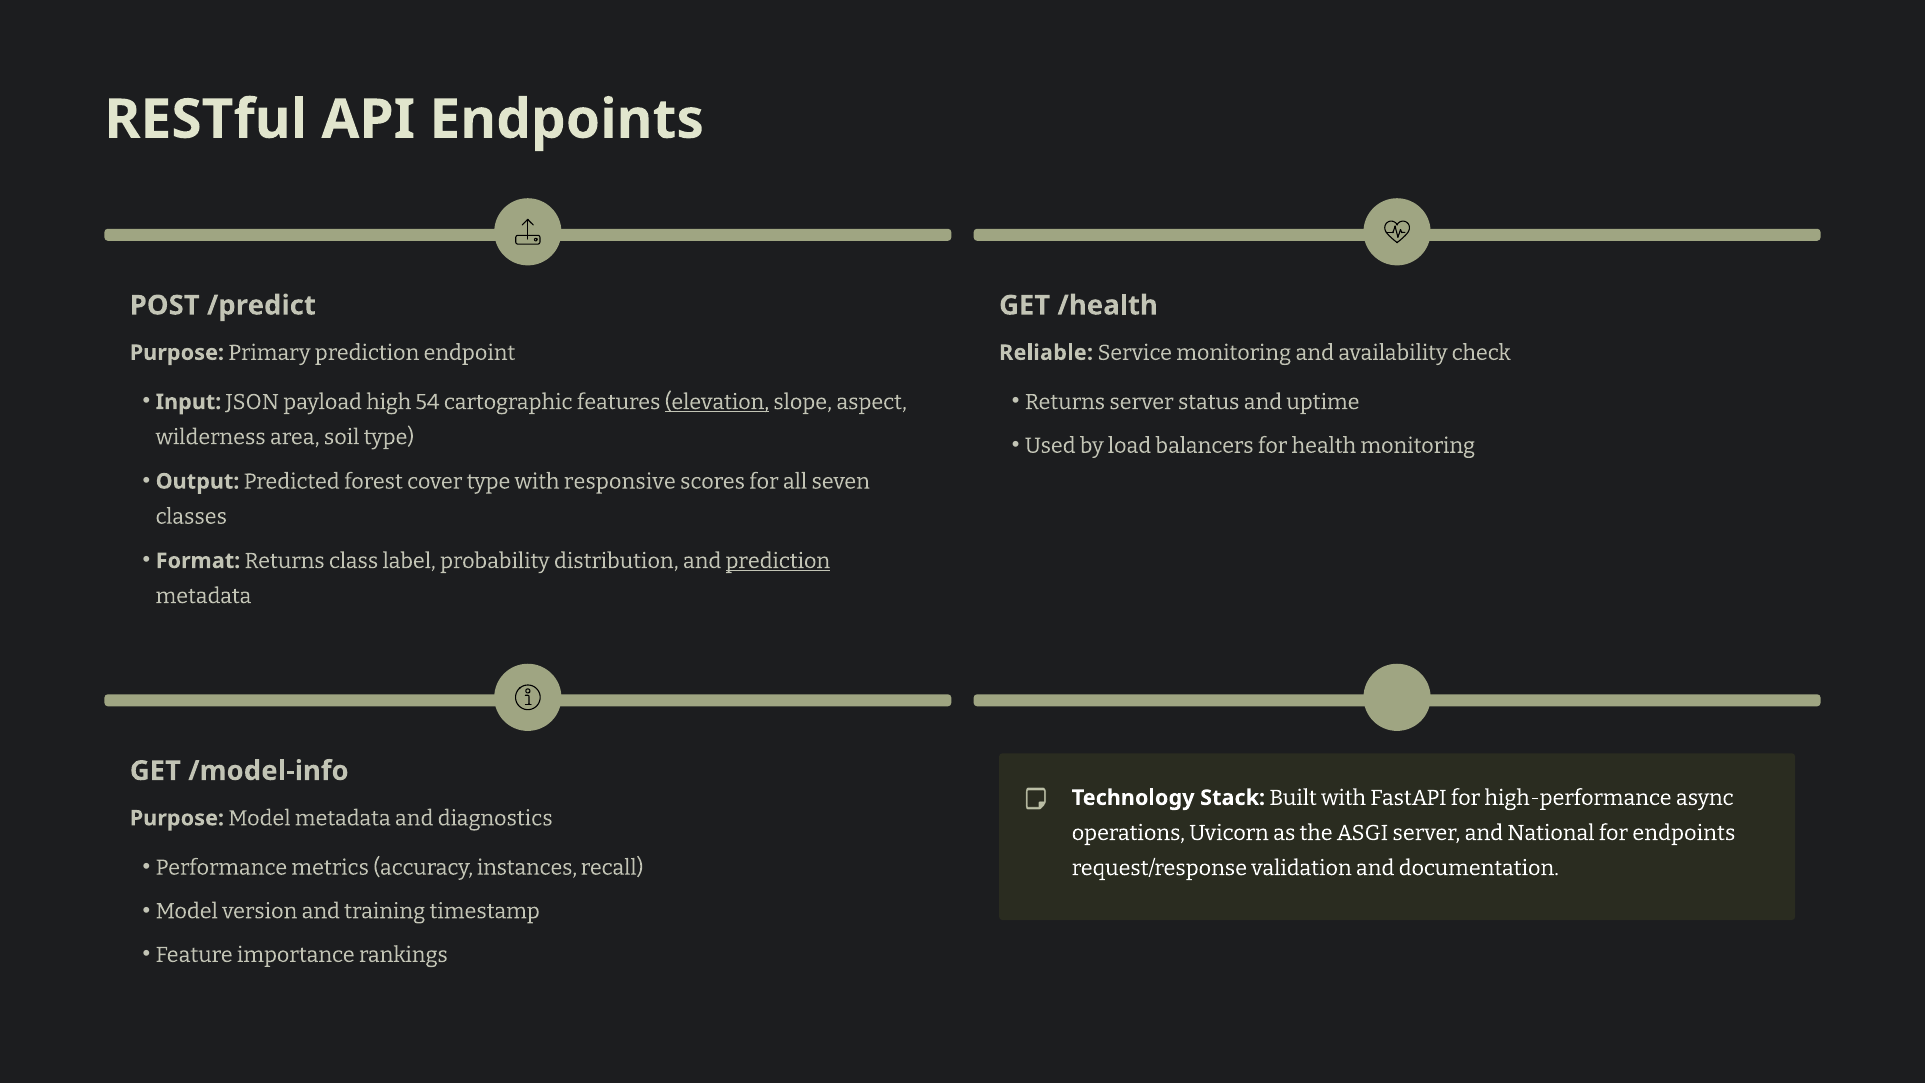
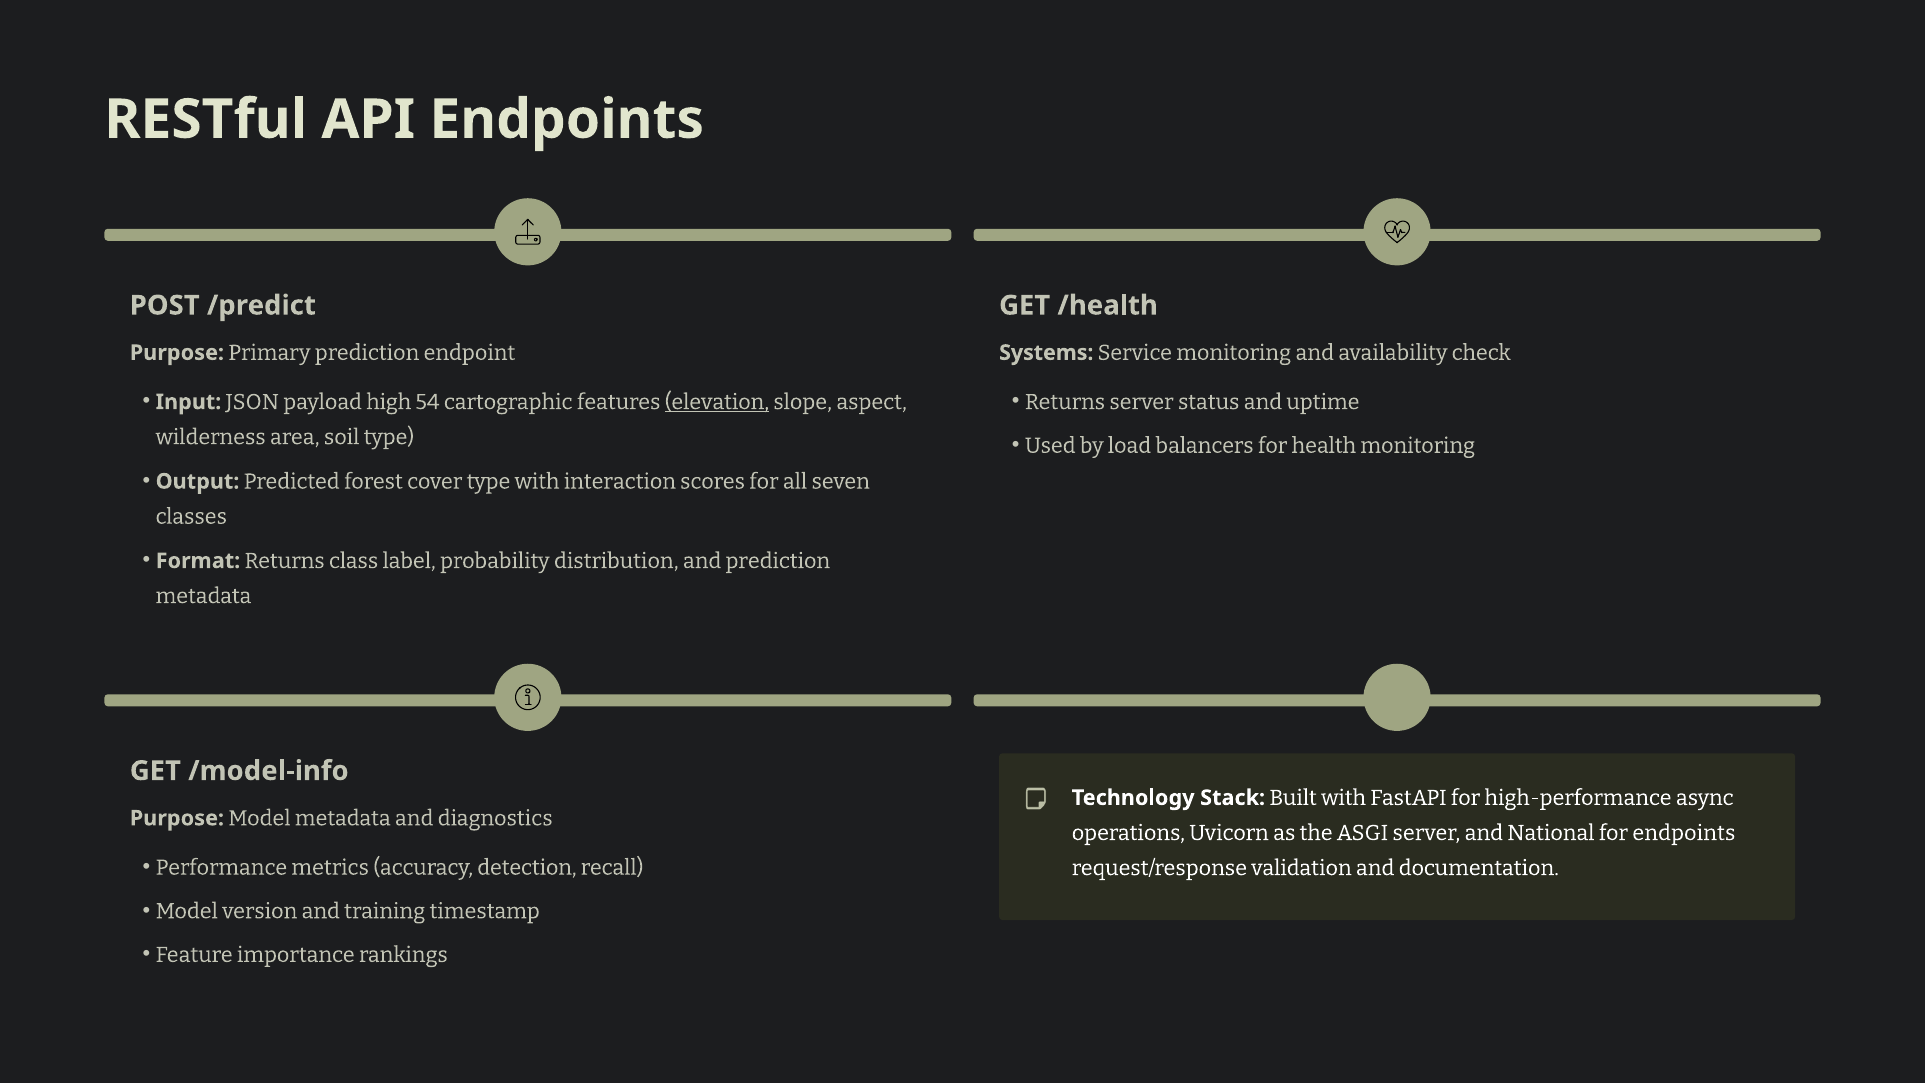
Reliable: Reliable -> Systems (1046, 353)
responsive: responsive -> interaction (620, 481)
prediction underline: present -> none (778, 561)
instances: instances -> detection (527, 867)
